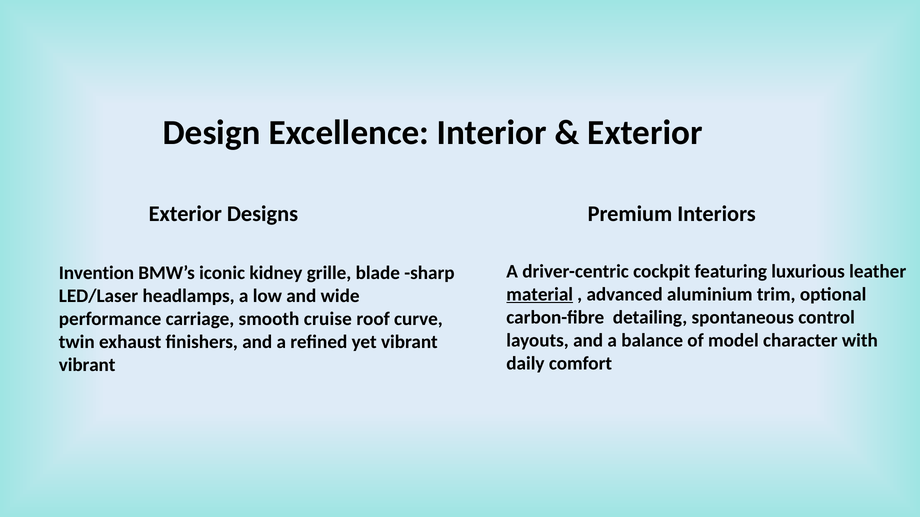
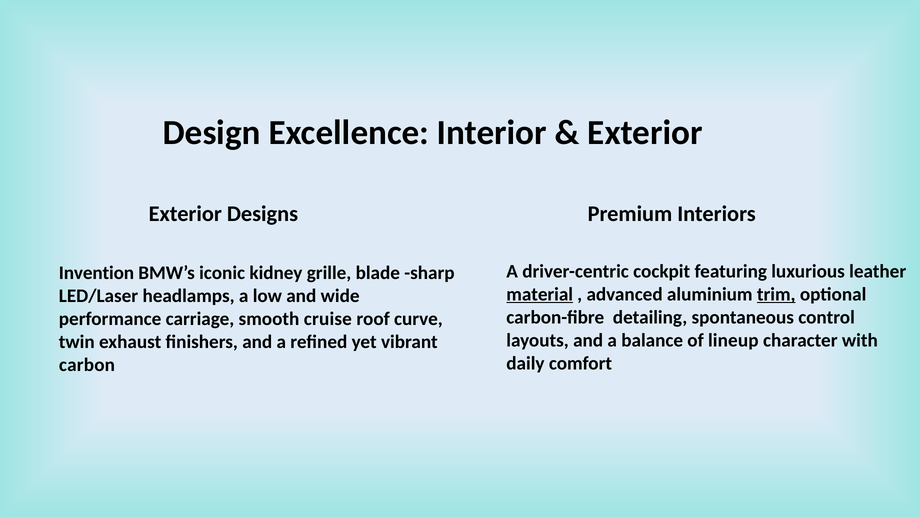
trim underline: none -> present (776, 295)
model: model -> lineup (733, 341)
vibrant: vibrant -> carbon (87, 365)
